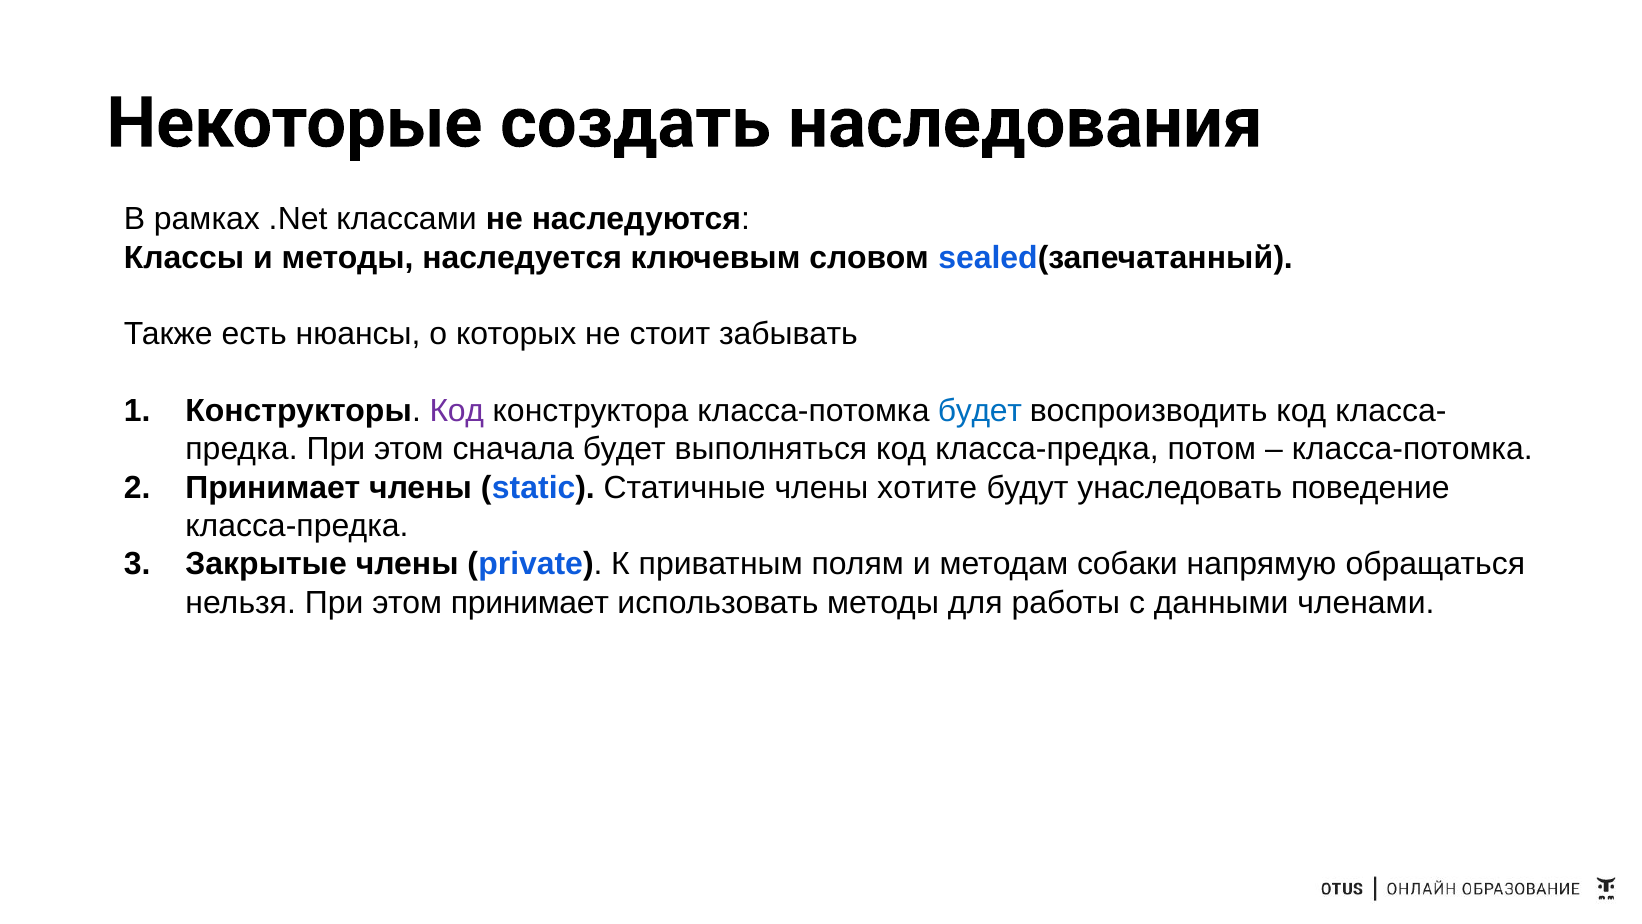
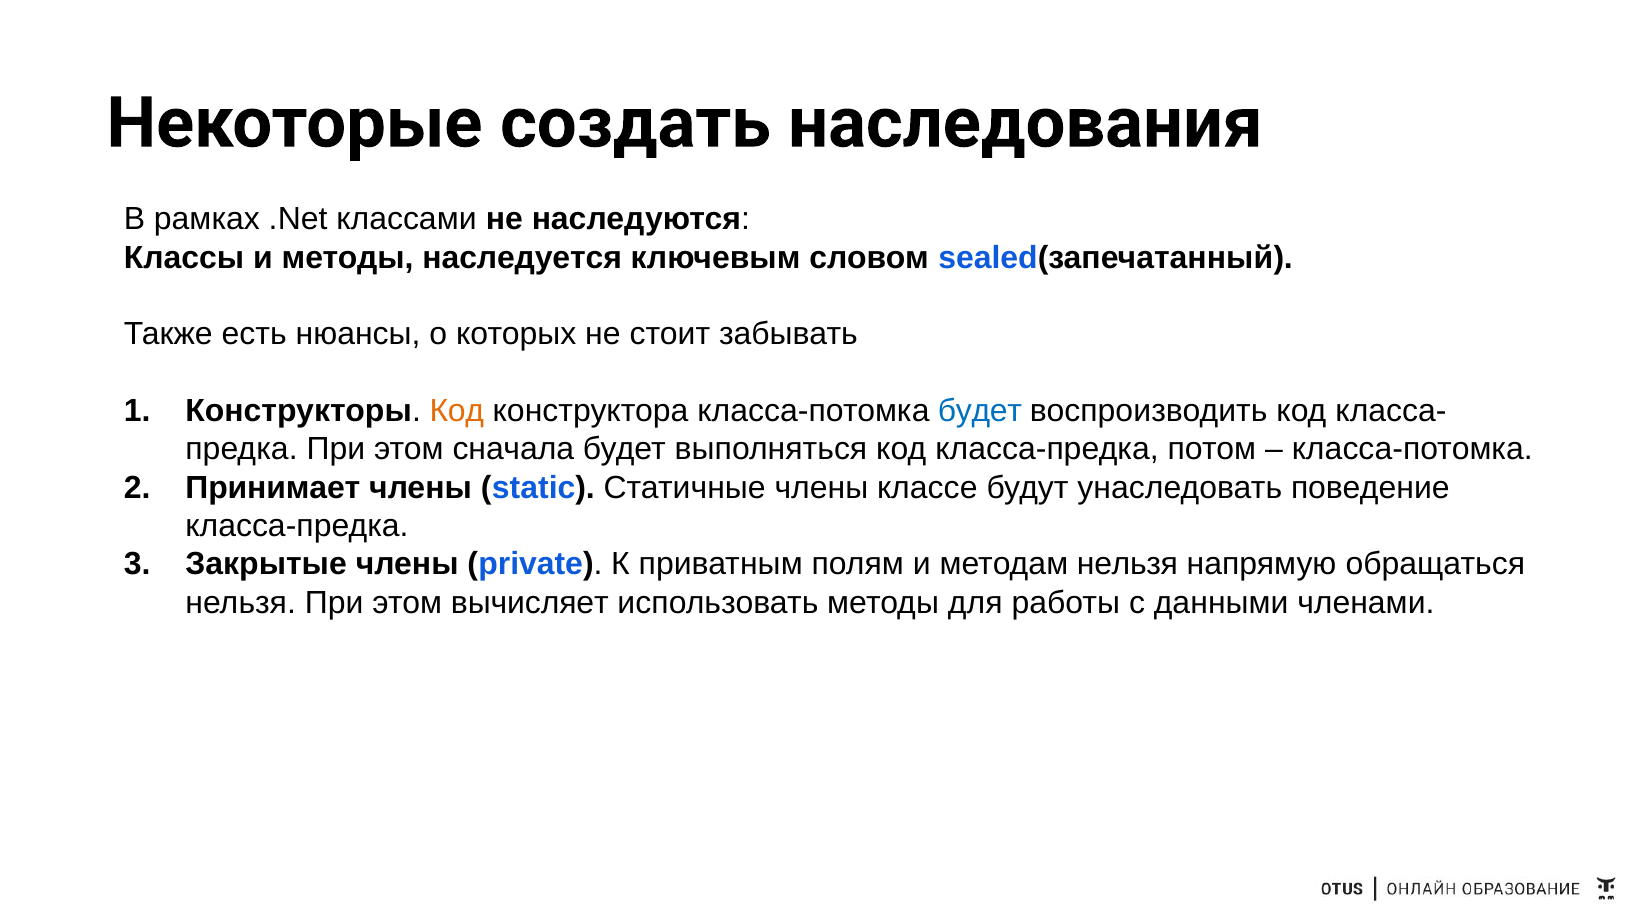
Код colour: purple -> orange (457, 411)
хотите: хотите -> классе (927, 487)
методам собаки: собаки -> нельзя (1127, 564)
этом принимает: принимает -> вычисляет (530, 602)
